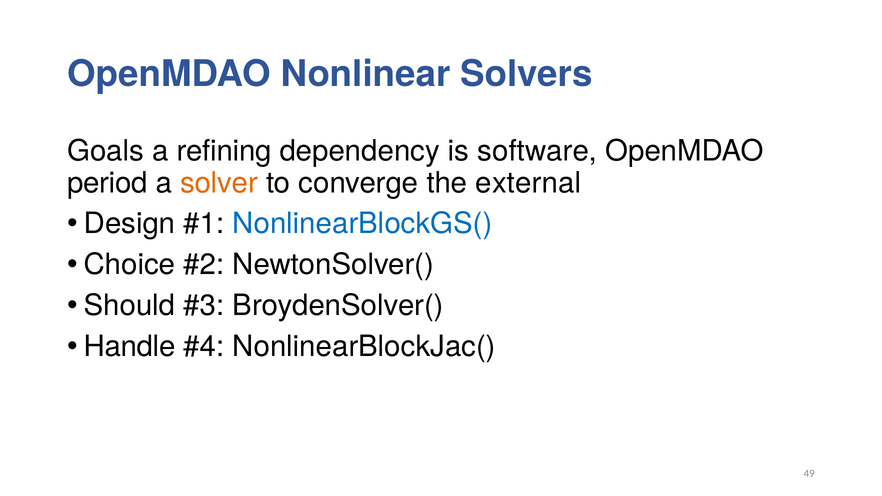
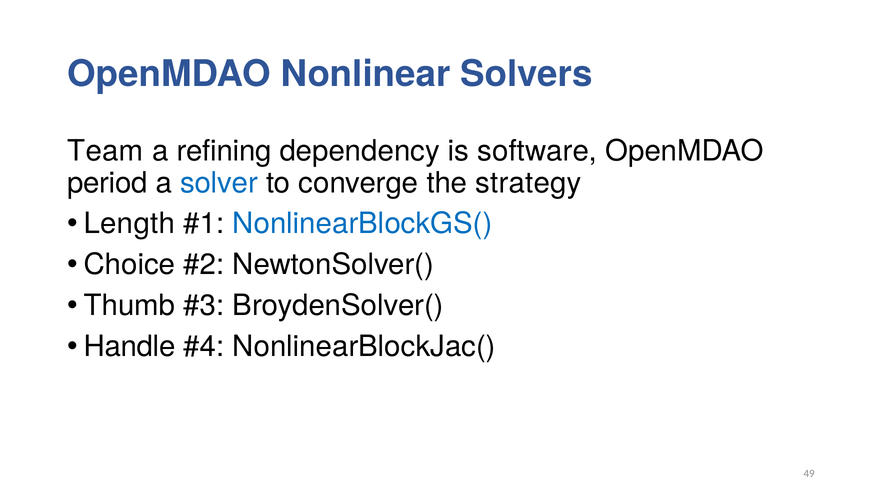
Goals: Goals -> Team (105, 151)
solver colour: orange -> blue (219, 183)
external: external -> strategy (528, 183)
Design: Design -> Length (129, 224)
Should: Should -> Thumb (130, 306)
